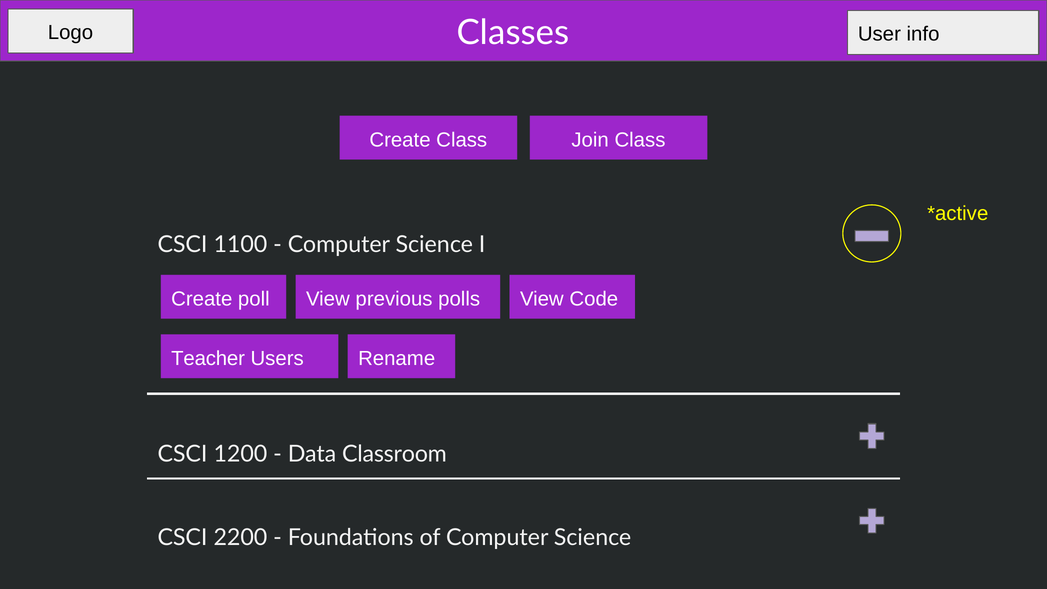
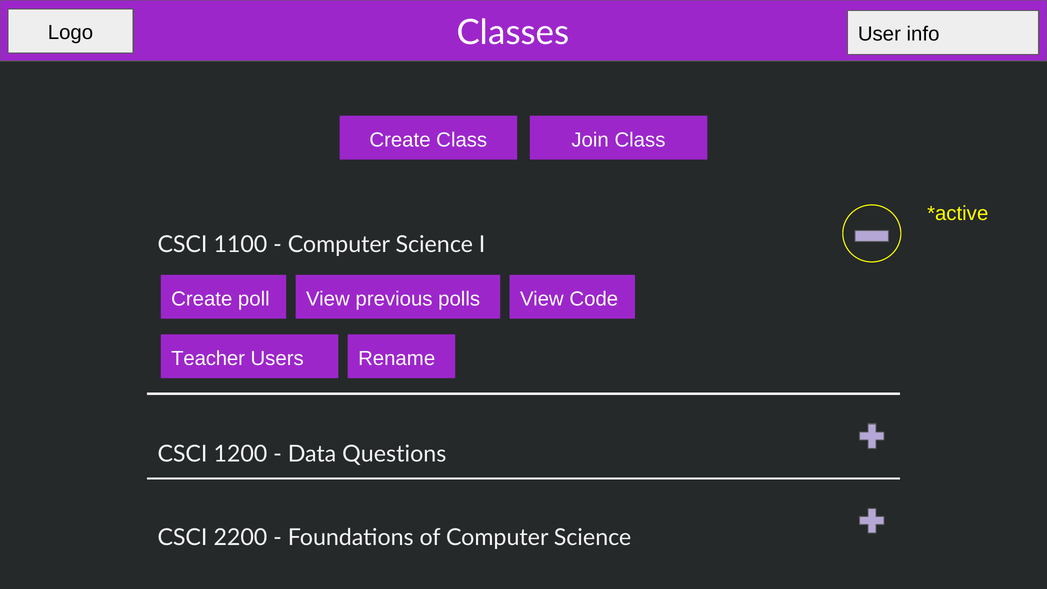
Classroom: Classroom -> Questions (394, 454)
